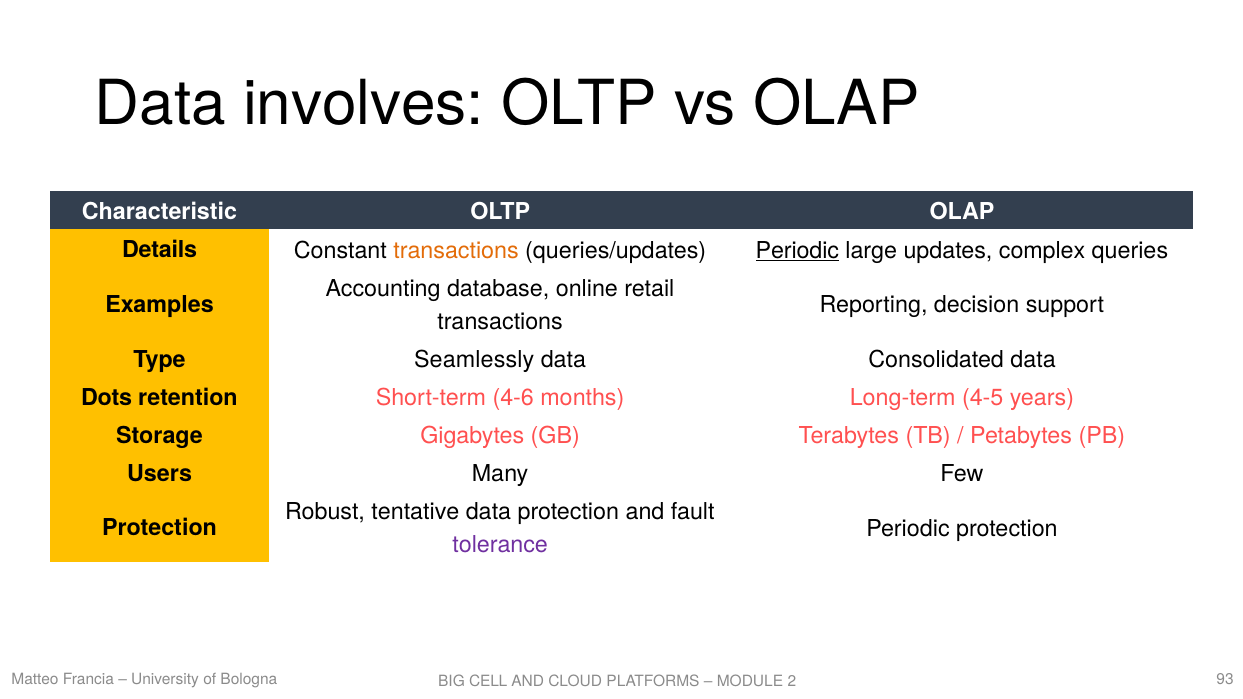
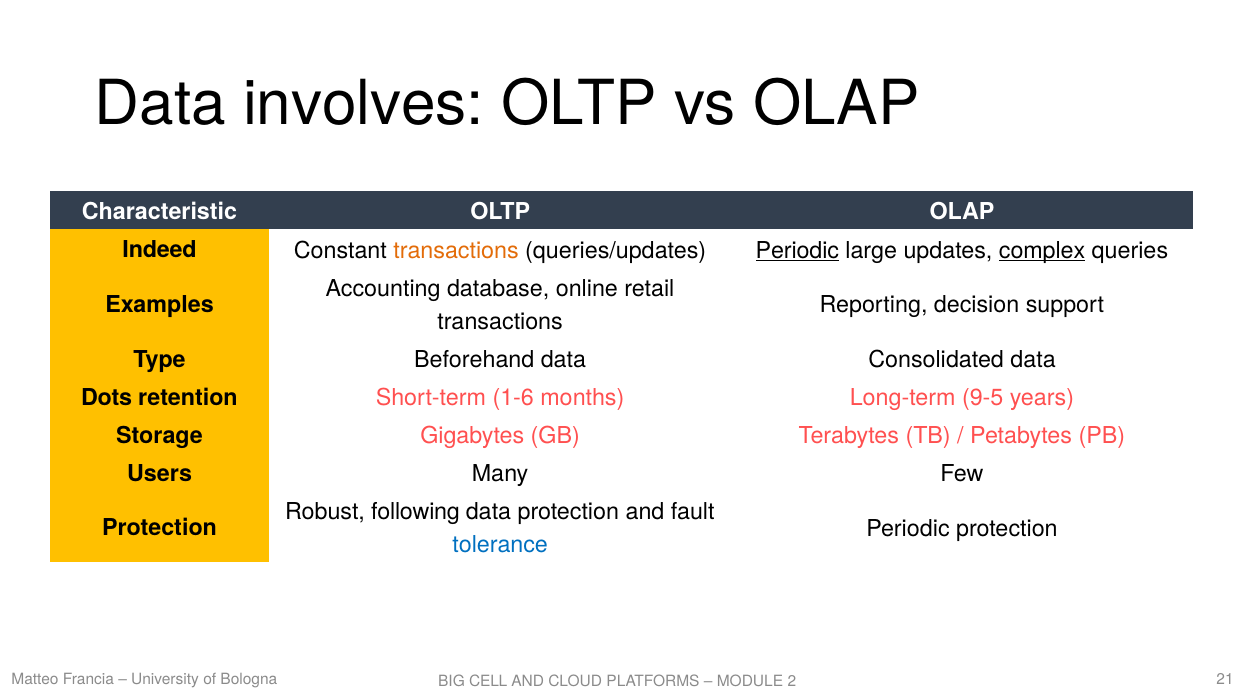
Details: Details -> Indeed (160, 250)
complex underline: none -> present (1042, 251)
Seamlessly: Seamlessly -> Beforehand (474, 360)
4-6: 4-6 -> 1-6 (513, 398)
4-5: 4-5 -> 9-5 (983, 398)
tentative: tentative -> following (416, 512)
tolerance colour: purple -> blue (500, 545)
93: 93 -> 21 (1225, 680)
